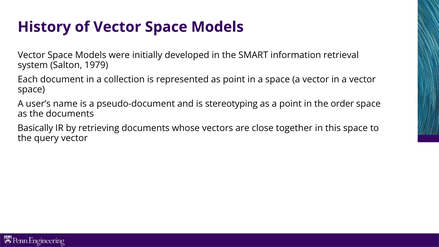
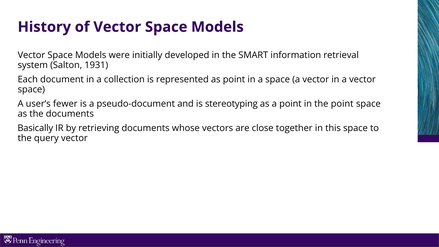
1979: 1979 -> 1931 (96, 65)
name: name -> fewer (65, 104)
the order: order -> point (342, 104)
